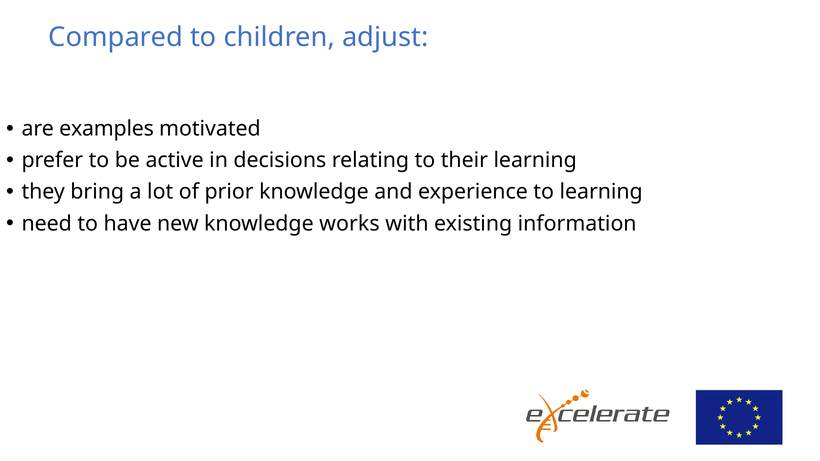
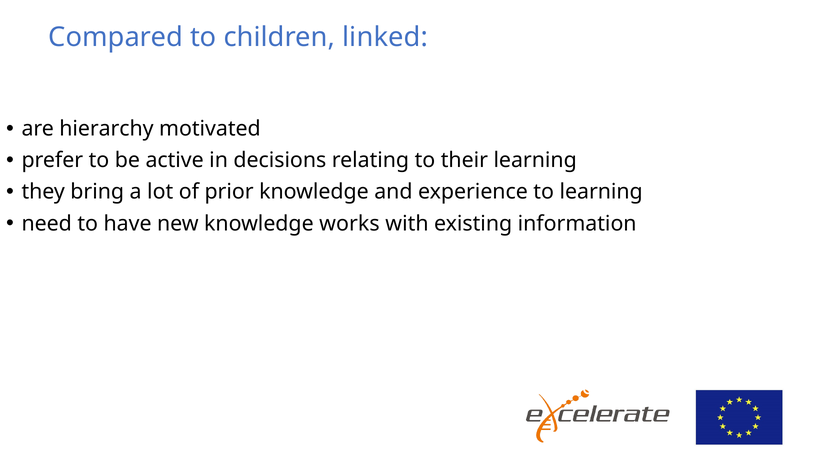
adjust: adjust -> linked (385, 37)
examples: examples -> hierarchy (106, 129)
